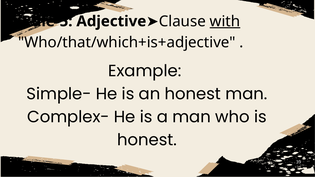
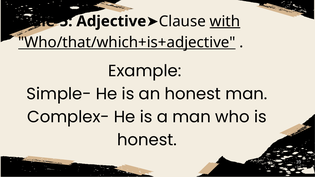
Who/that/which+is+adjective underline: none -> present (127, 42)
